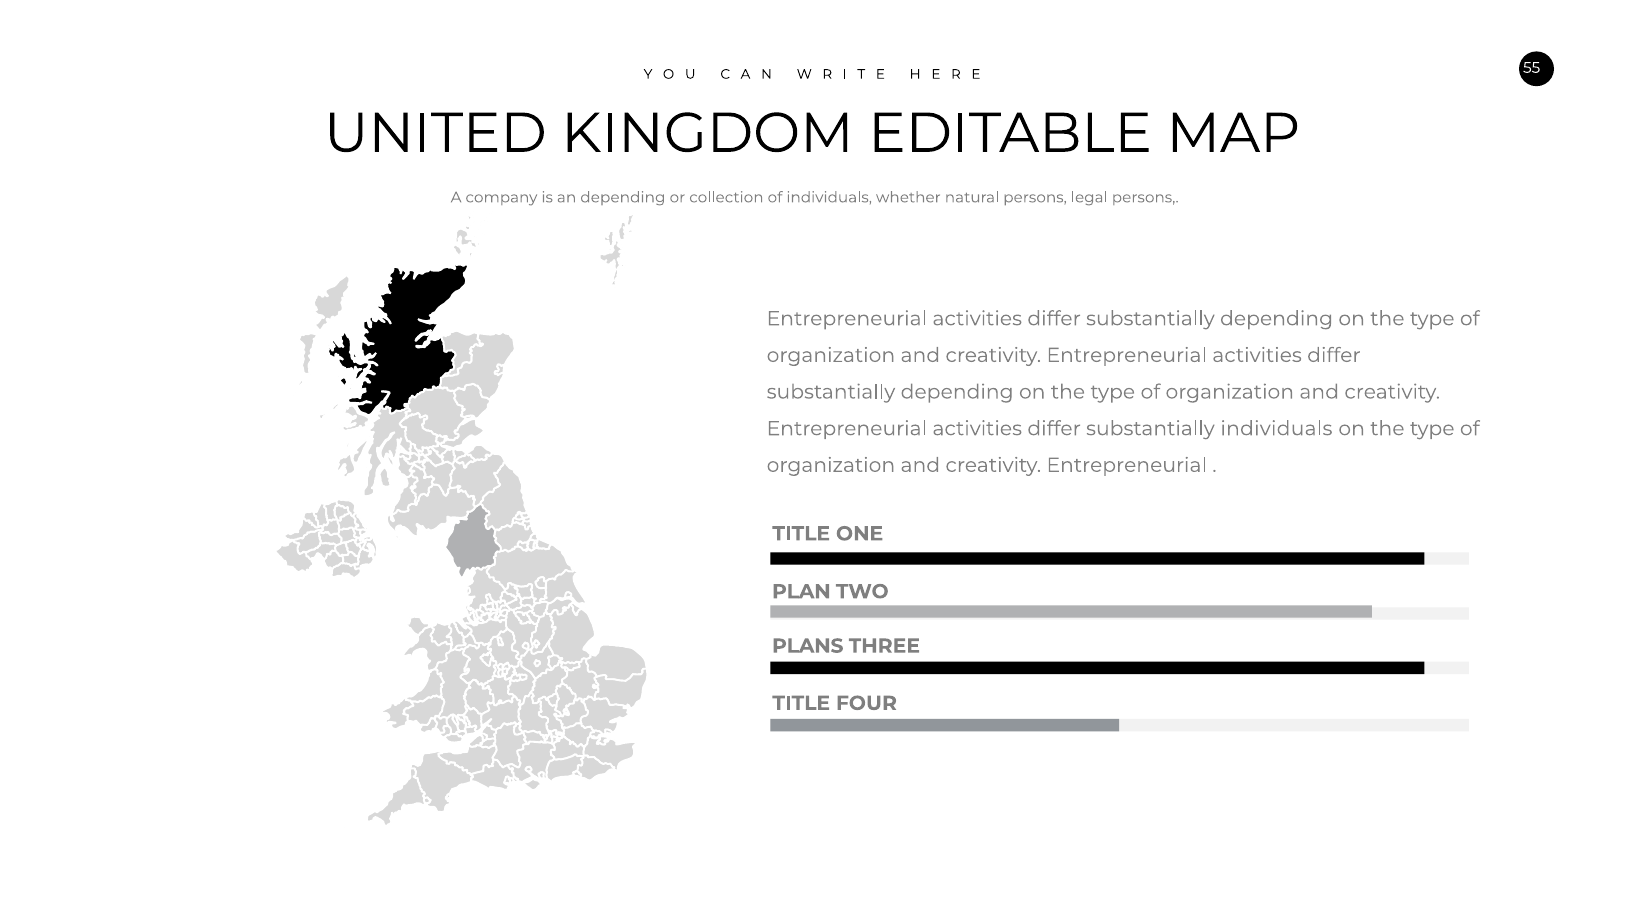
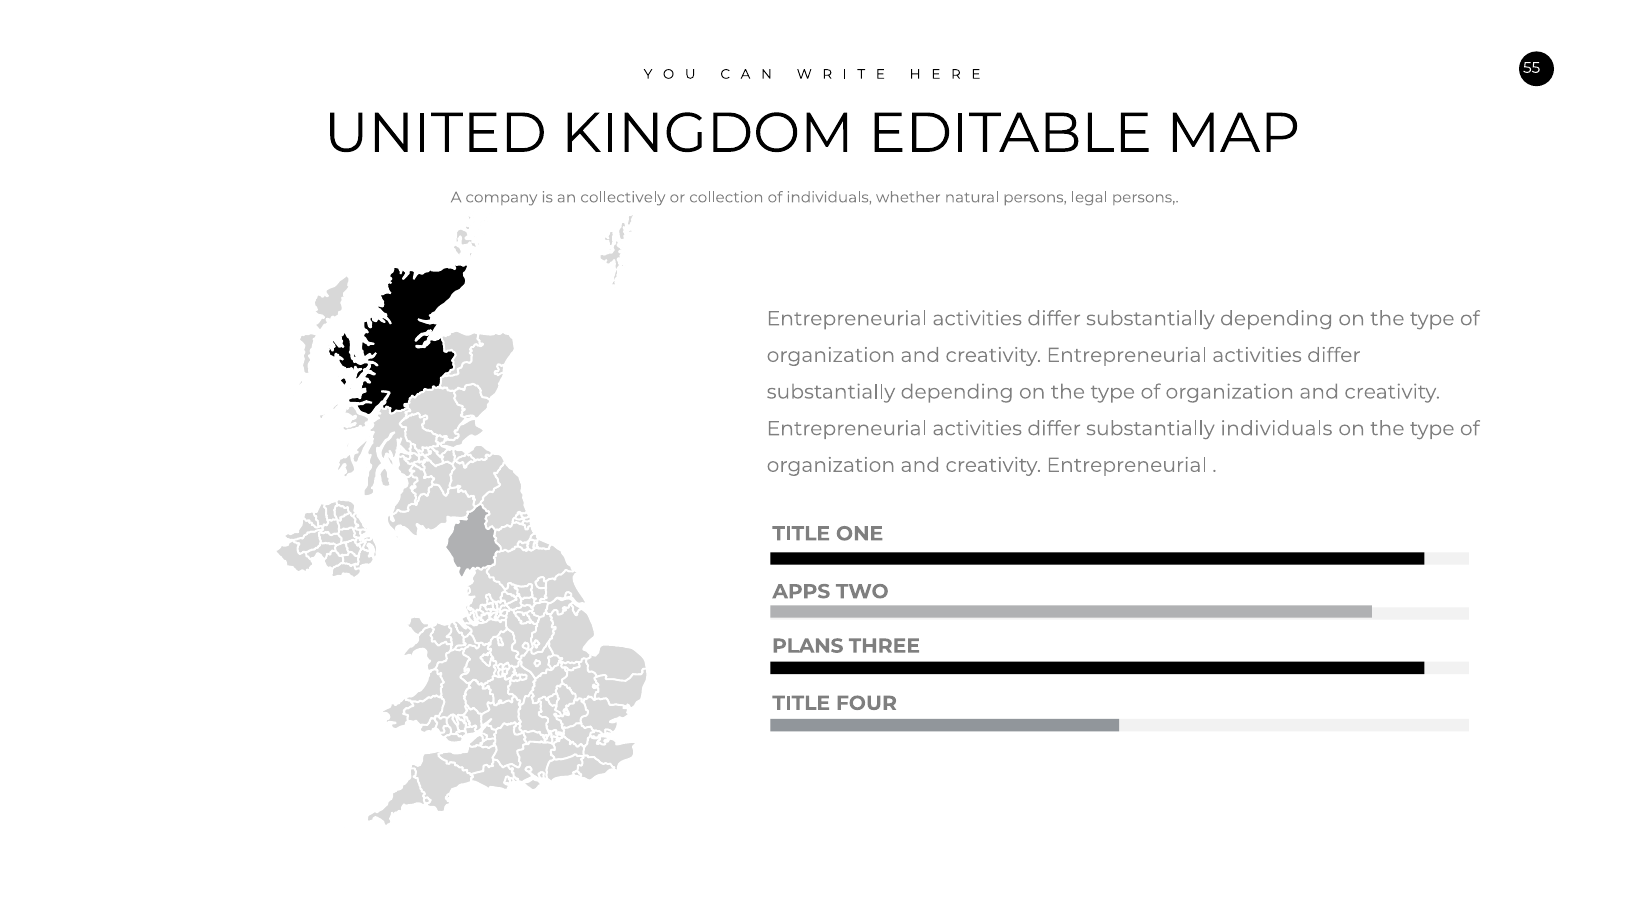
an depending: depending -> collectively (623, 198)
PLAN: PLAN -> APPS (801, 592)
